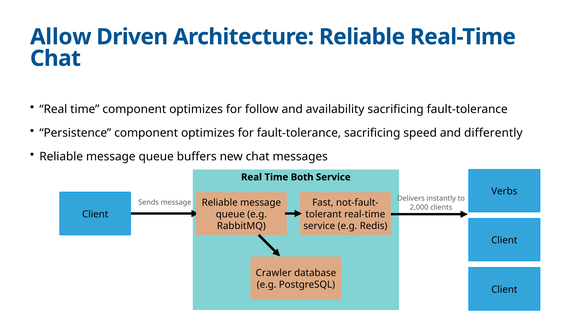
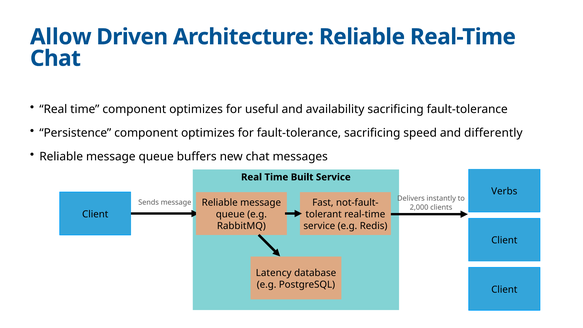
follow: follow -> useful (262, 109)
Both: Both -> Built (302, 177)
Crawler: Crawler -> Latency (274, 273)
